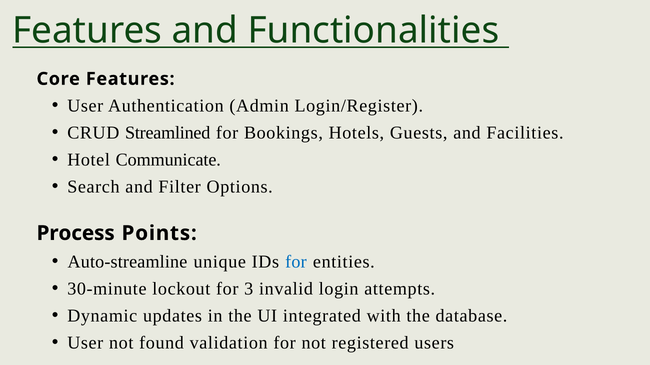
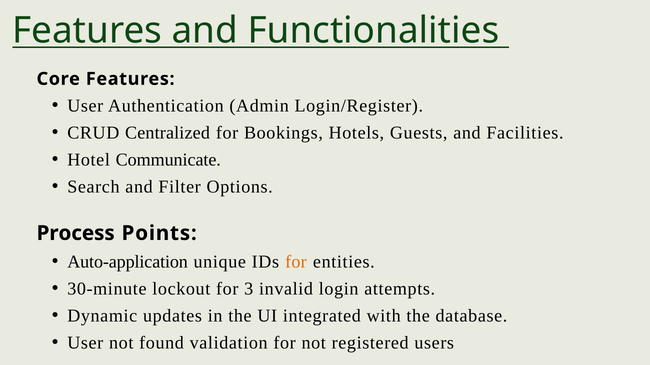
Streamlined: Streamlined -> Centralized (168, 133)
Auto-streamline: Auto-streamline -> Auto-application (128, 262)
for colour: blue -> orange (296, 262)
